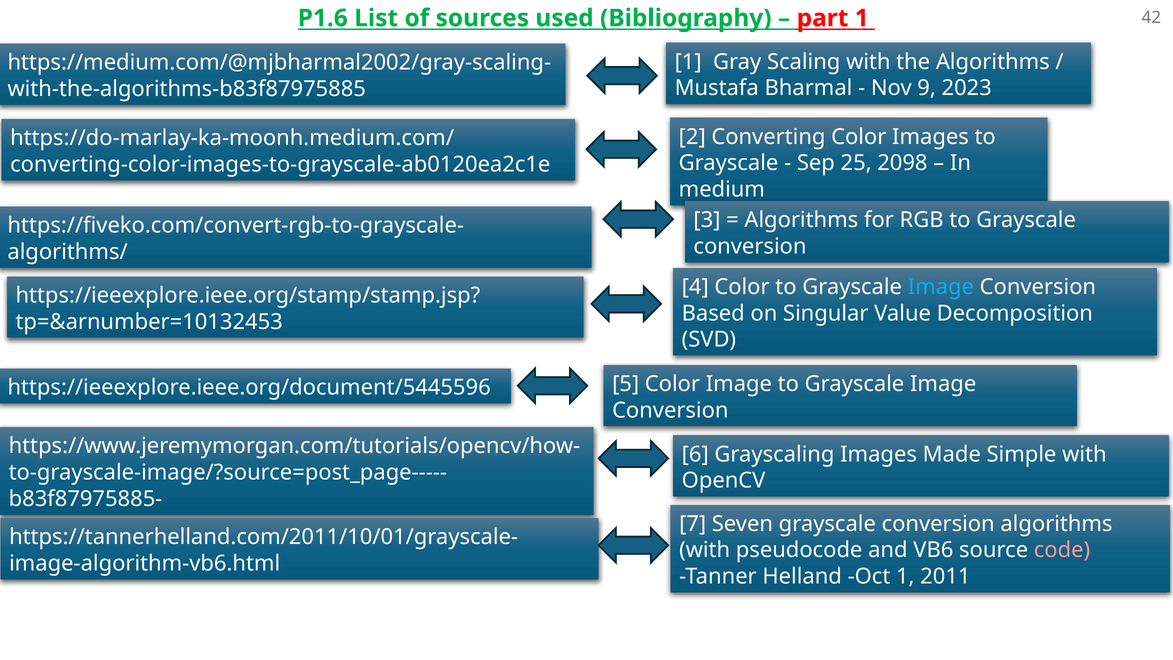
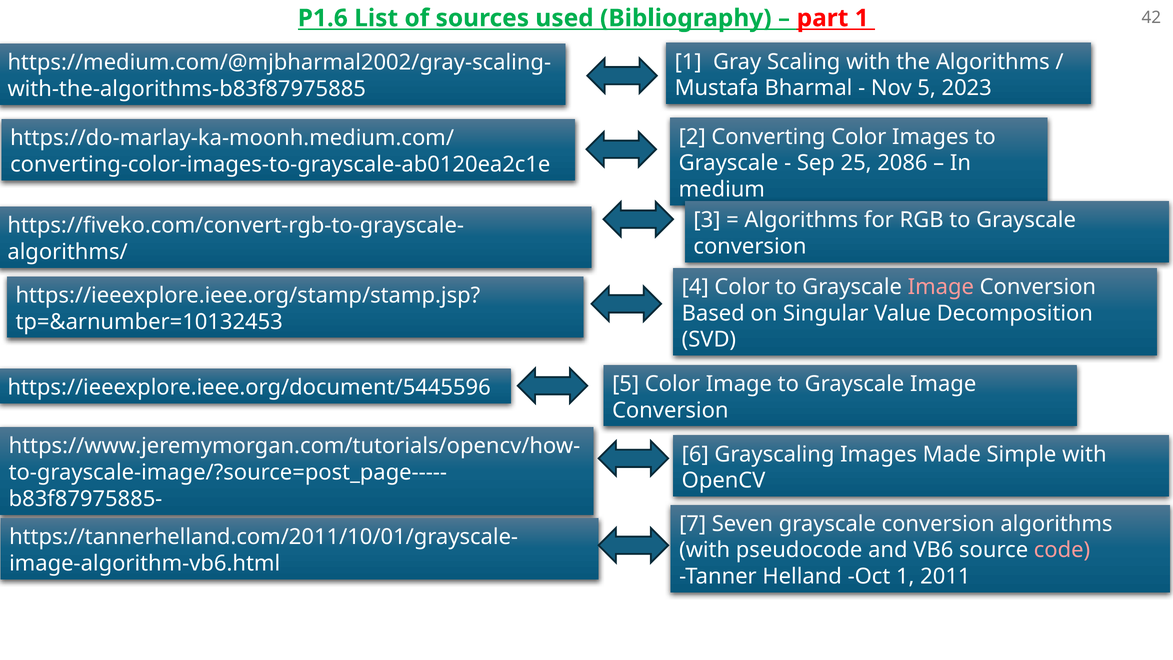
Nov 9: 9 -> 5 (927, 88)
2098: 2098 -> 2086 (902, 163)
Image colour: light blue -> pink (941, 287)
